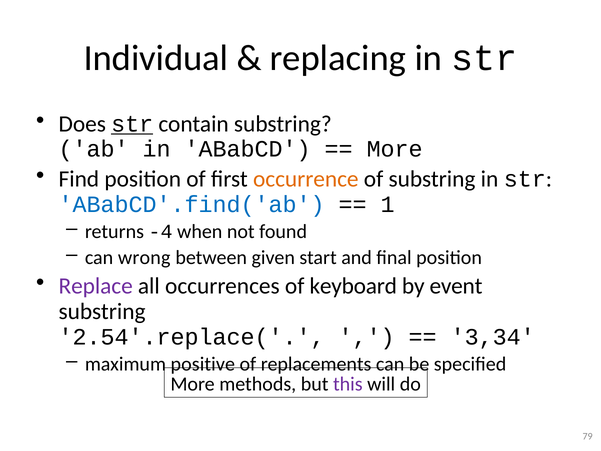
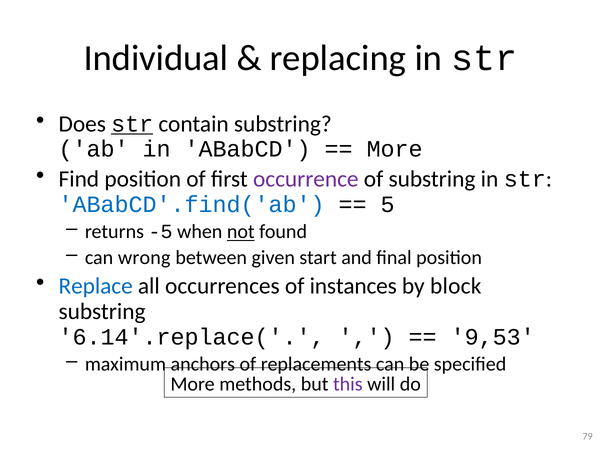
occurrence colour: orange -> purple (306, 179)
1: 1 -> 5 (388, 204)
-4: -4 -> -5 (161, 232)
not underline: none -> present (241, 232)
Replace colour: purple -> blue (96, 286)
keyboard: keyboard -> instances (353, 286)
event: event -> block (456, 286)
2.54'.replace(: 2.54'.replace( -> 6.14'.replace( (192, 337)
3,34: 3,34 -> 9,53 (493, 337)
positive: positive -> anchors (203, 364)
